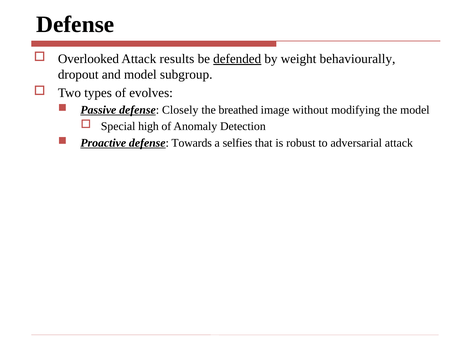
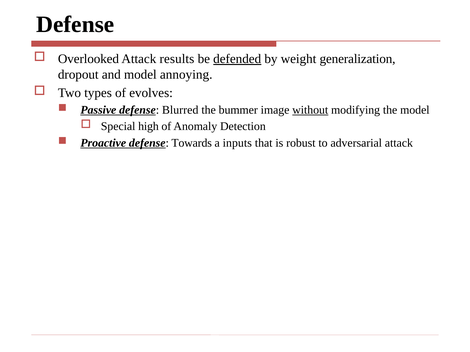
behaviourally: behaviourally -> generalization (358, 59)
subgroup: subgroup -> annoying (186, 75)
Closely: Closely -> Blurred (180, 110)
breathed: breathed -> bummer (238, 110)
without underline: none -> present (310, 110)
selfies: selfies -> inputs (237, 143)
